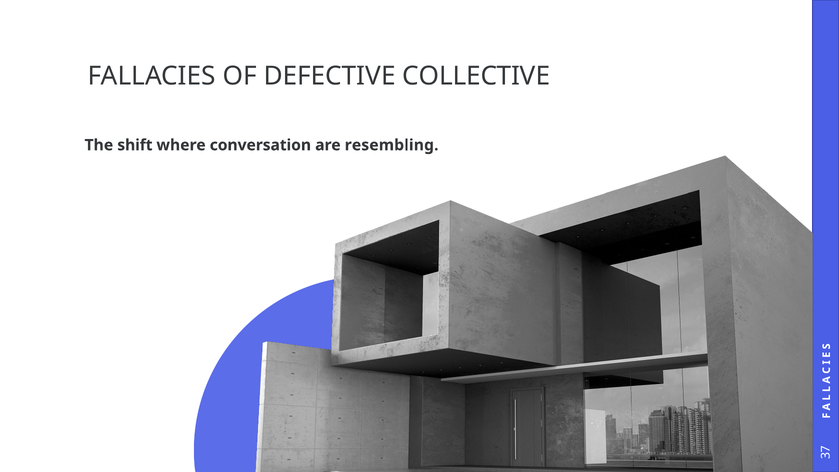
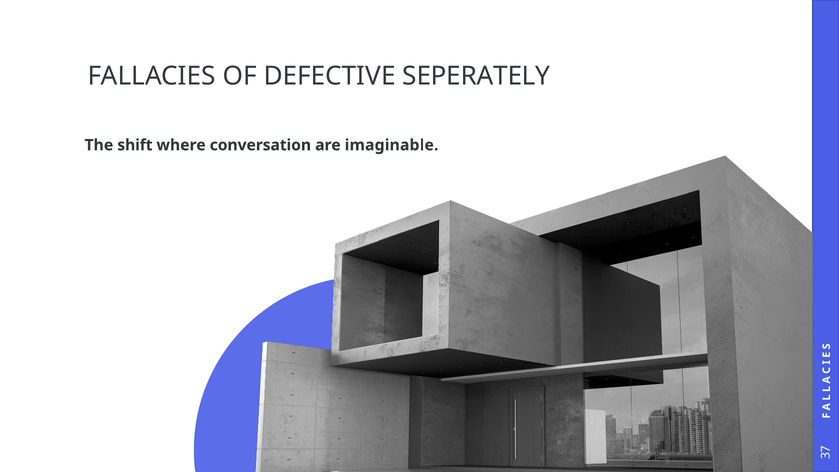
COLLECTIVE: COLLECTIVE -> SEPERATELY (476, 76)
resembling: resembling -> imaginable (392, 145)
